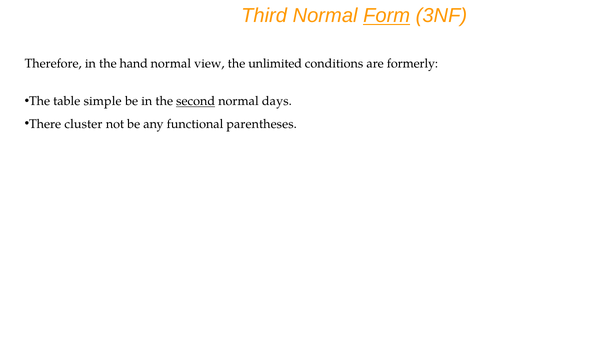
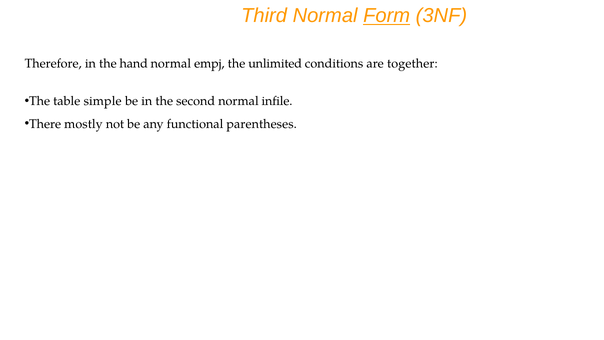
view: view -> empj (209, 63)
formerly: formerly -> together (412, 63)
second underline: present -> none (196, 101)
days: days -> infile (277, 101)
cluster: cluster -> mostly (83, 124)
